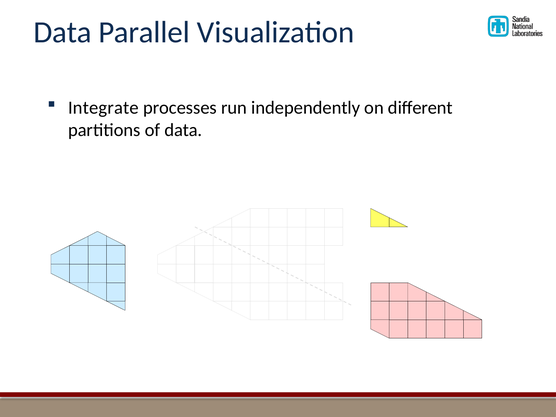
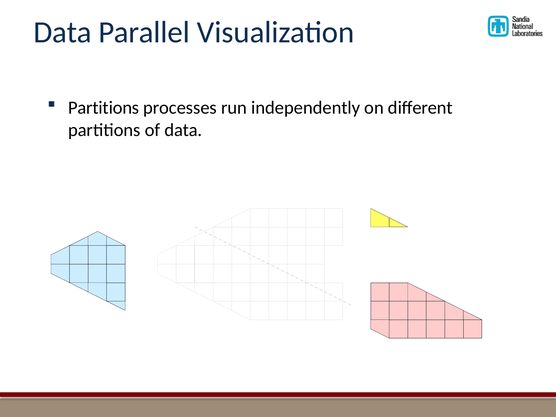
Integrate: Integrate -> Partitions (104, 108)
